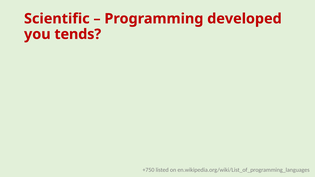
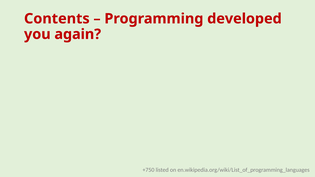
Scientific: Scientific -> Contents (57, 19)
tends: tends -> again (78, 34)
